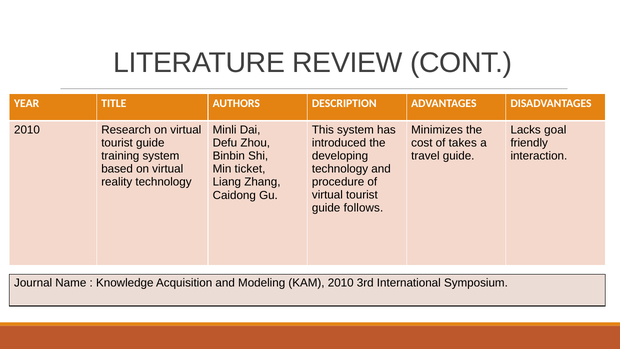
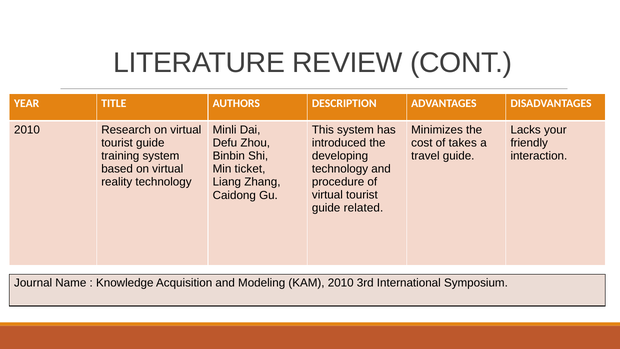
goal: goal -> your (555, 130)
follows: follows -> related (363, 208)
